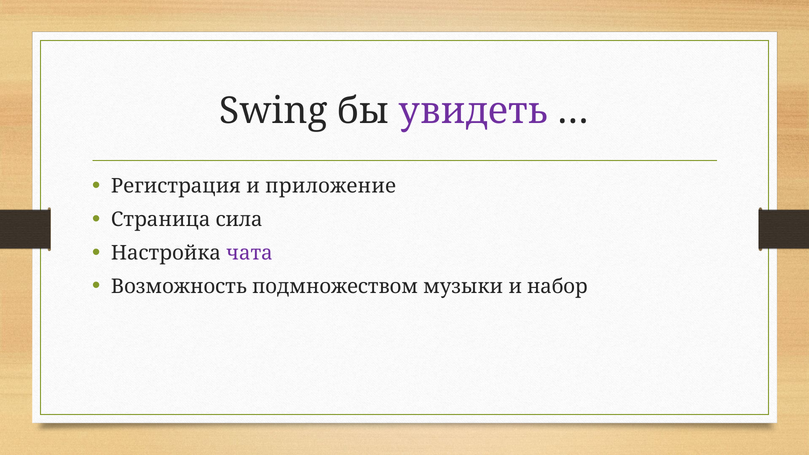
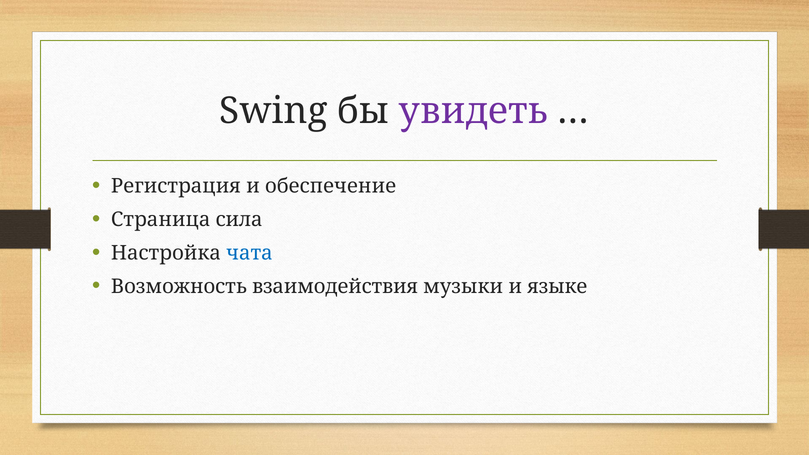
приложение: приложение -> обеспечение (331, 186)
чата colour: purple -> blue (249, 253)
подмножеством: подмножеством -> взаимодействия (335, 286)
набор: набор -> языке (557, 286)
